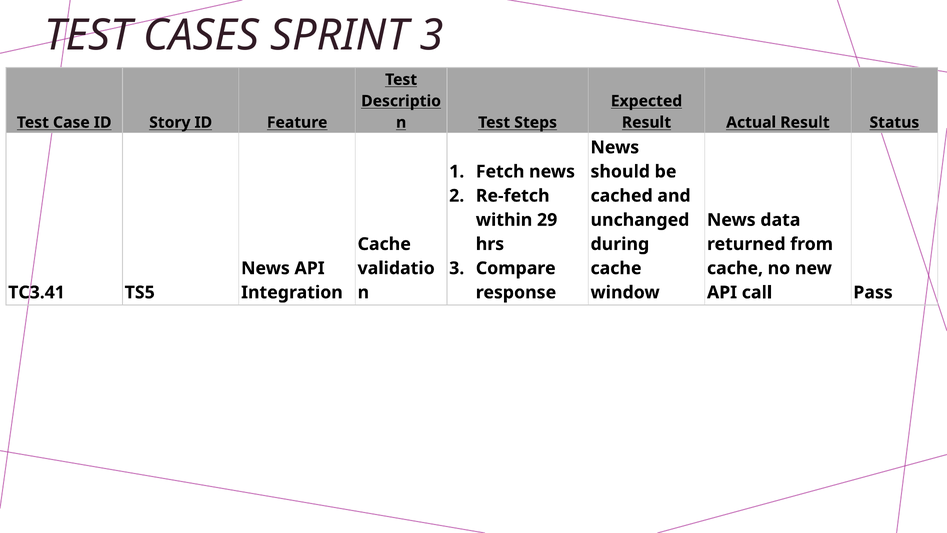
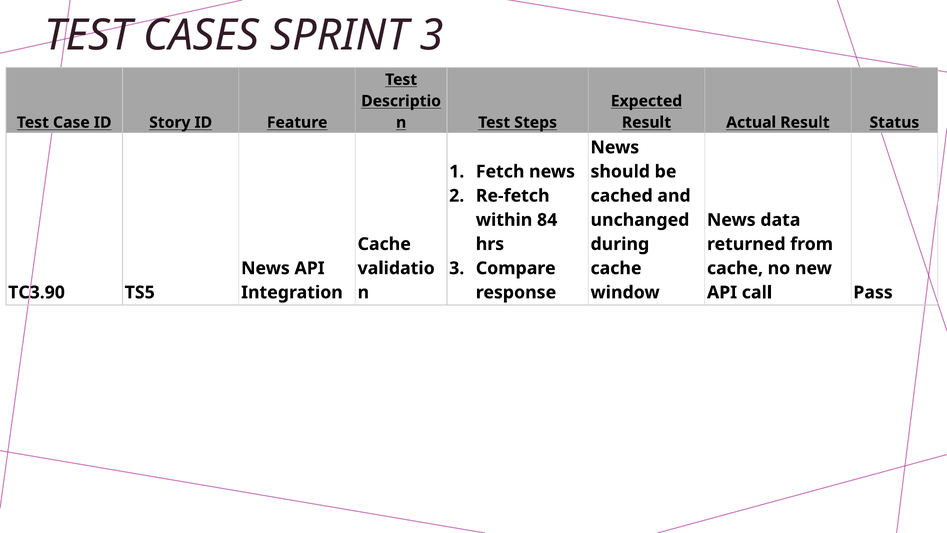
29: 29 -> 84 (547, 220)
TC3.41: TC3.41 -> TC3.90 (37, 292)
